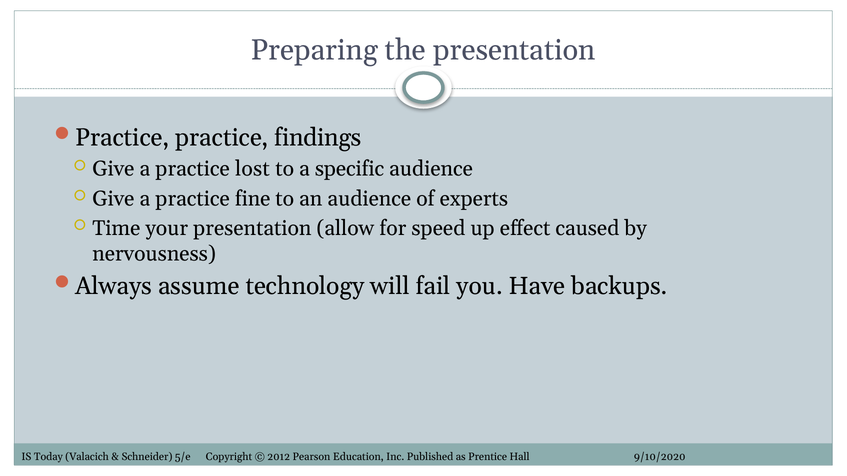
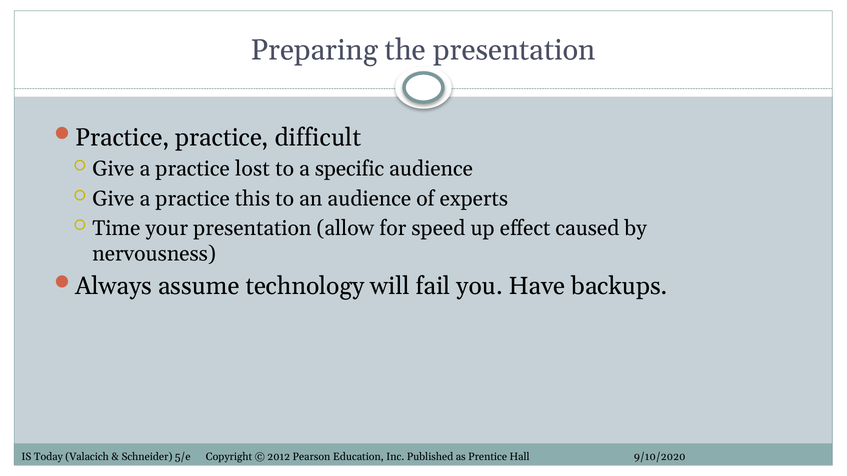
findings: findings -> difficult (318, 138)
fine: fine -> this (253, 199)
